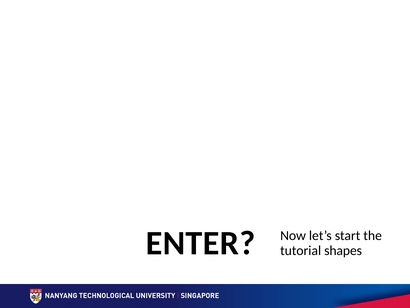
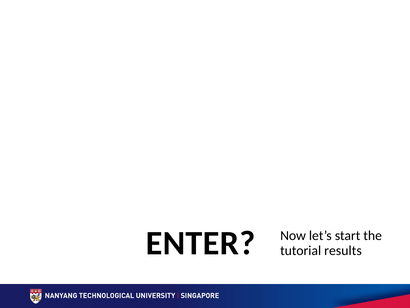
shapes: shapes -> results (343, 250)
